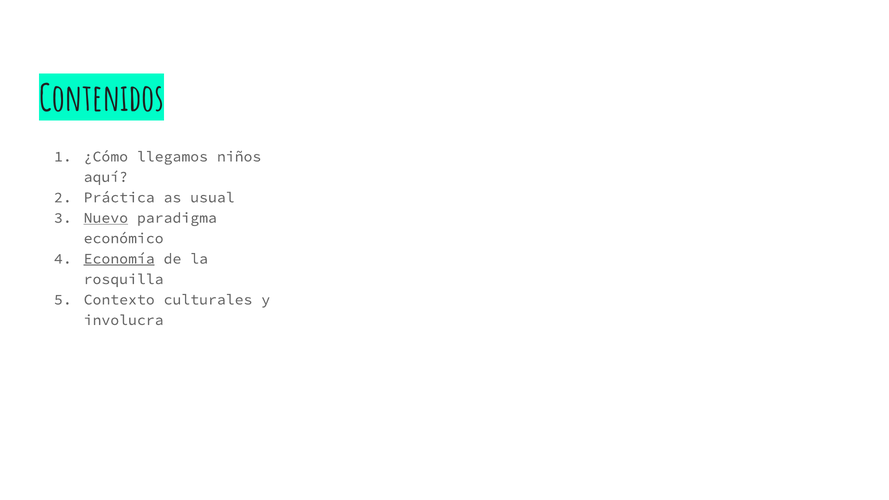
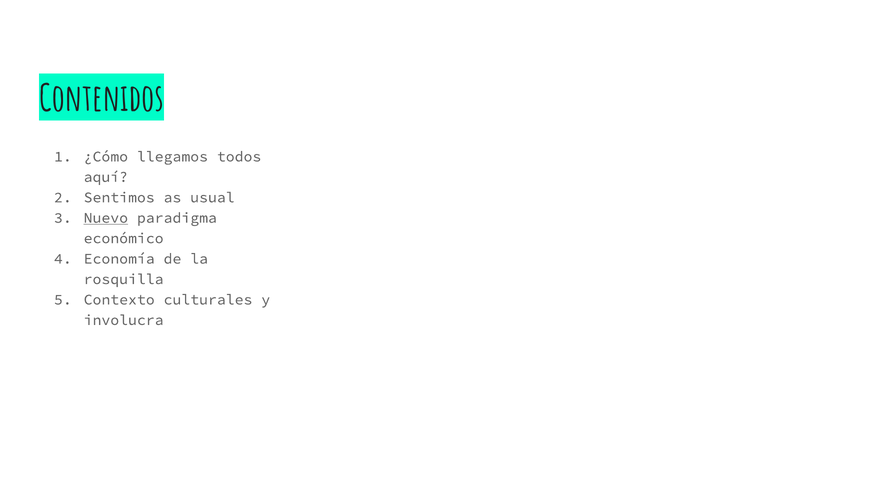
niños: niños -> todos (239, 157)
Práctica: Práctica -> Sentimos (119, 197)
Economía underline: present -> none (119, 259)
